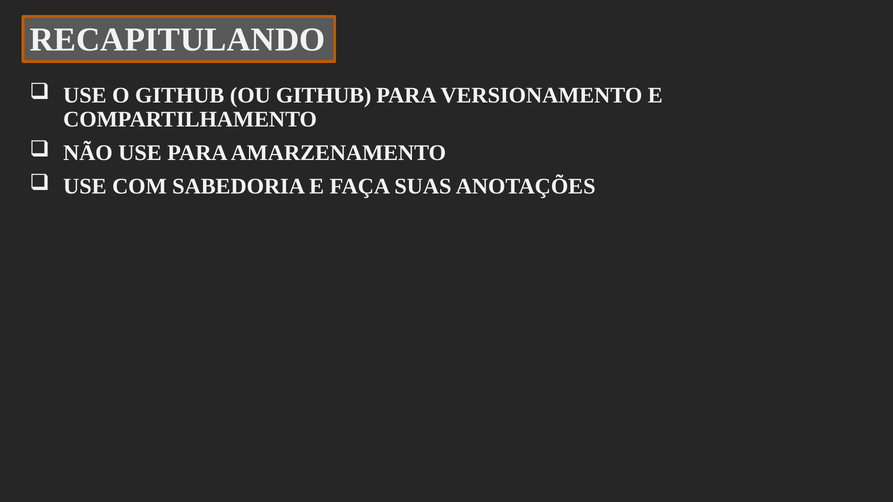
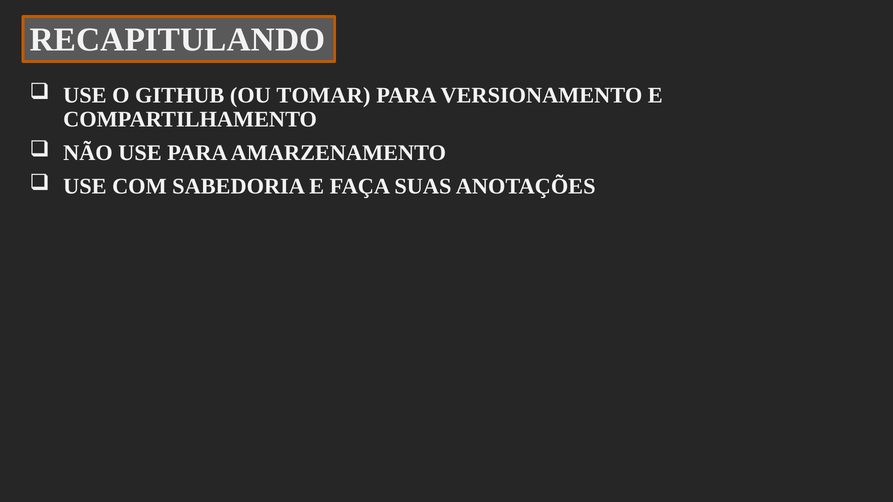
OU GITHUB: GITHUB -> TOMAR (323, 95)
